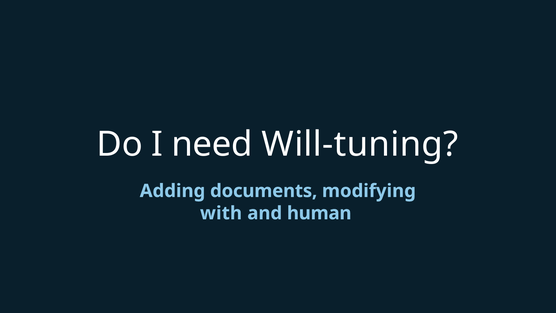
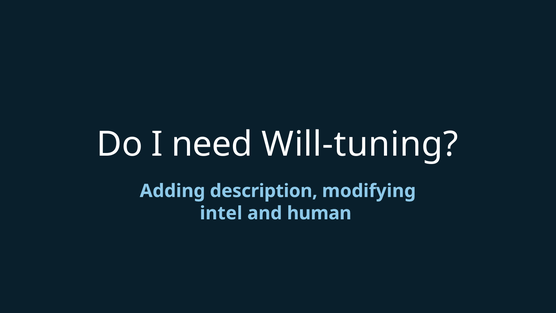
documents: documents -> description (264, 191)
with: with -> intel (221, 213)
